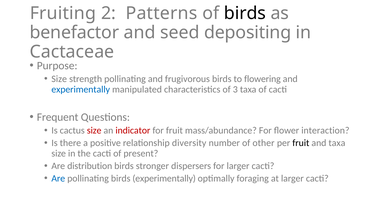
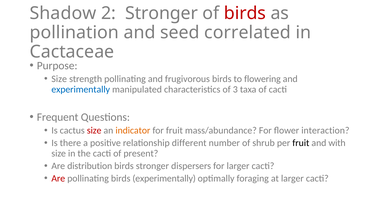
Fruiting: Fruiting -> Shadow (63, 13)
2 Patterns: Patterns -> Stronger (162, 13)
birds colour: black -> red (245, 13)
benefactor: benefactor -> pollination (74, 33)
depositing: depositing -> correlated (248, 33)
indicator colour: red -> orange (133, 131)
diversity: diversity -> different (189, 143)
other: other -> shrub (264, 143)
and taxa: taxa -> with (337, 143)
Are colour: blue -> red (58, 179)
